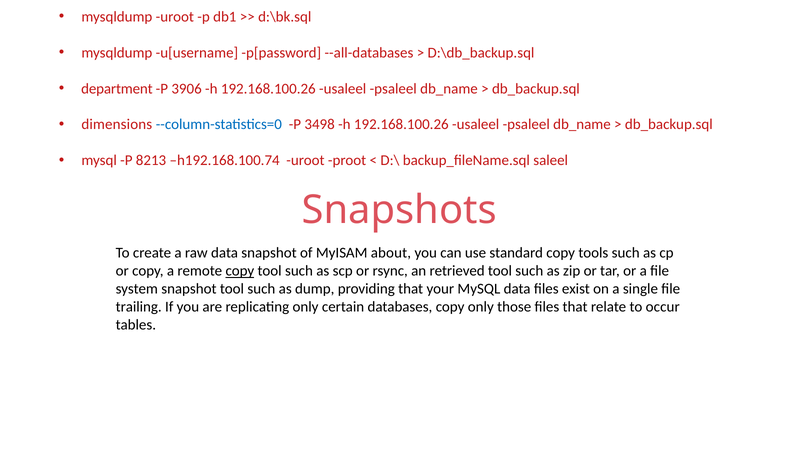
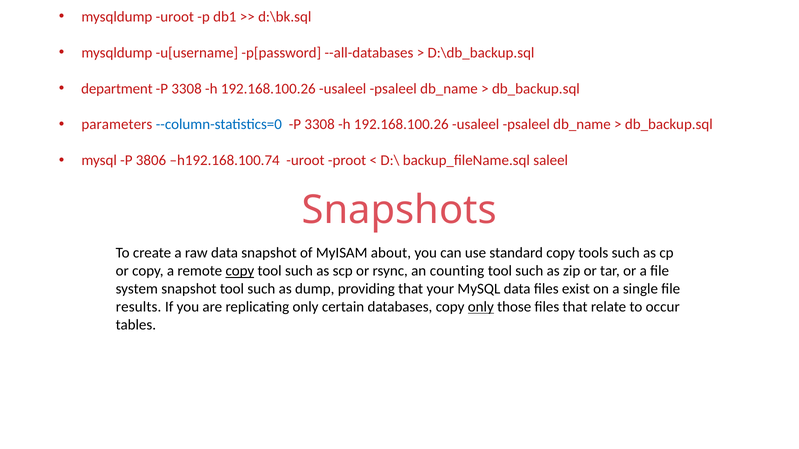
3906: 3906 -> 3308 (187, 89)
dimensions: dimensions -> parameters (117, 125)
--column-statistics=0 P 3498: 3498 -> 3308 (320, 125)
8213: 8213 -> 3806 (151, 161)
retrieved: retrieved -> counting (457, 271)
trailing: trailing -> results (139, 307)
only underline: none -> present (481, 307)
